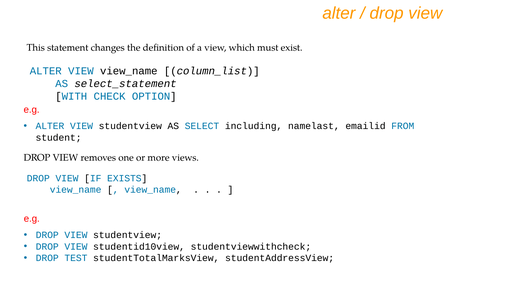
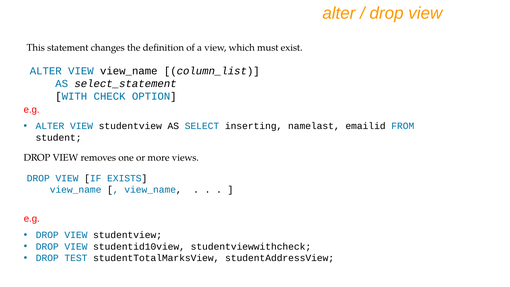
including: including -> inserting (254, 126)
